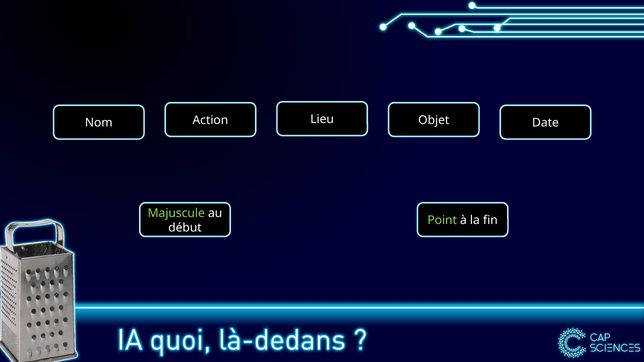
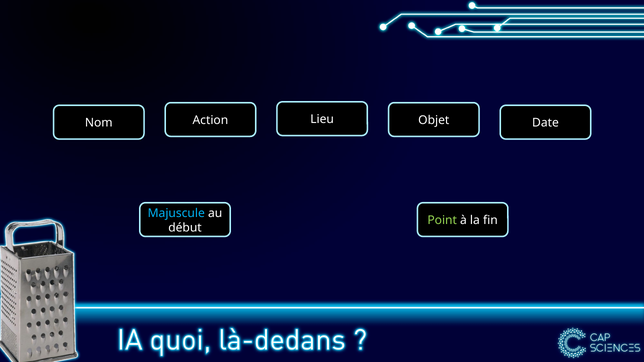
Majuscule colour: light green -> light blue (176, 213)
